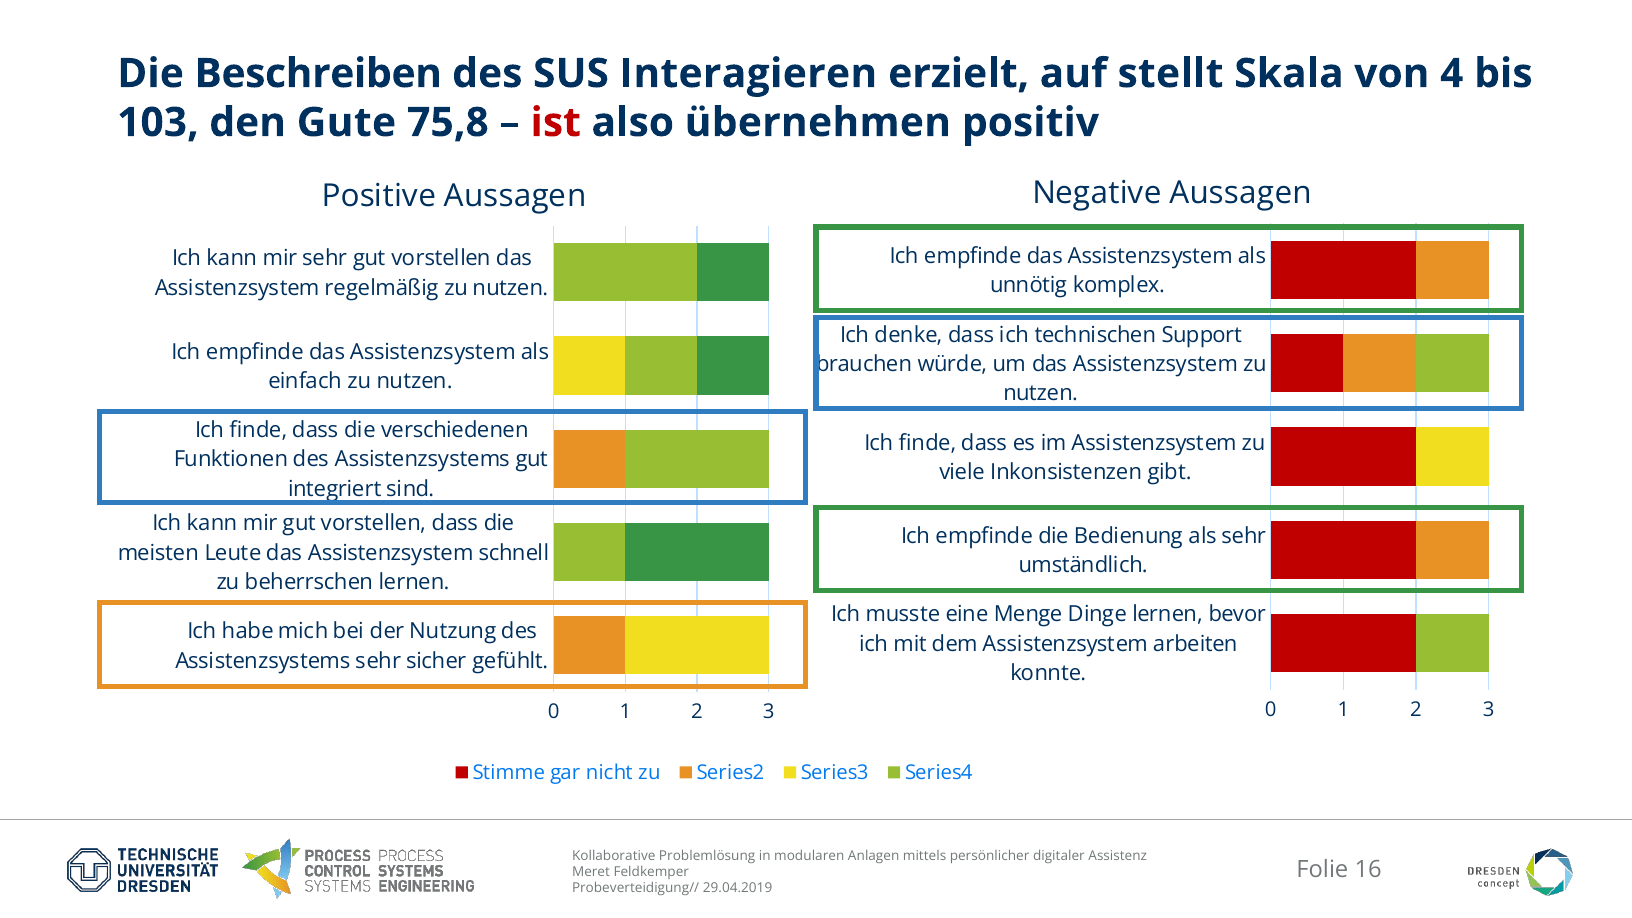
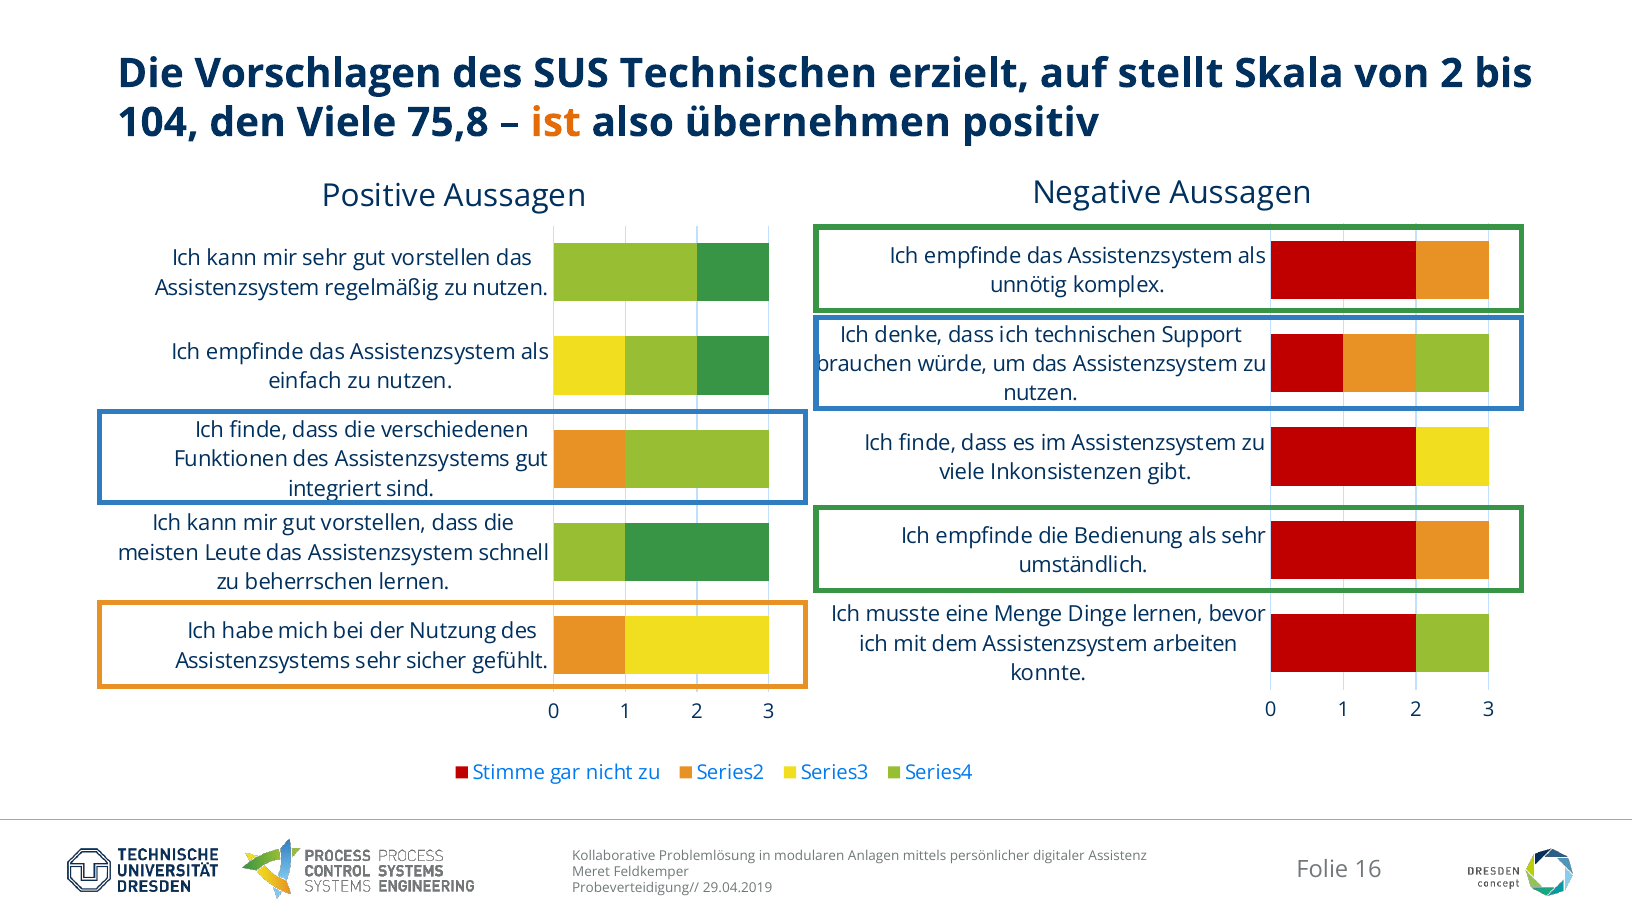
Beschreiben: Beschreiben -> Vorschlagen (318, 74)
SUS Interagieren: Interagieren -> Technischen (748, 74)
von 4: 4 -> 2 (1452, 74)
103: 103 -> 104 (158, 123)
den Gute: Gute -> Viele (347, 123)
ist colour: red -> orange (556, 123)
